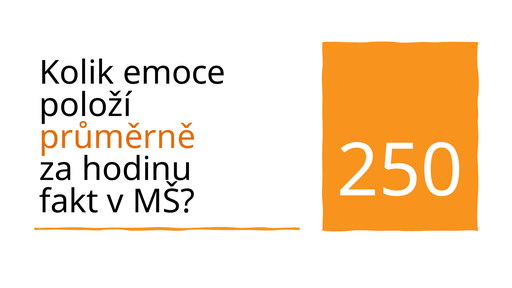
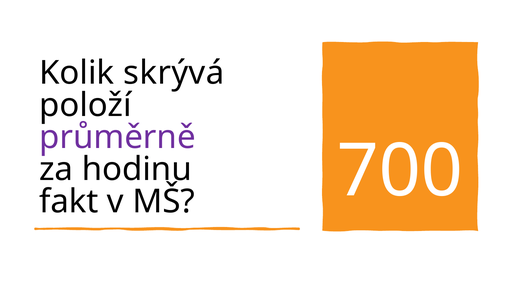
emoce: emoce -> skrývá (174, 73)
průměrně colour: orange -> purple (117, 137)
250: 250 -> 700 (400, 171)
